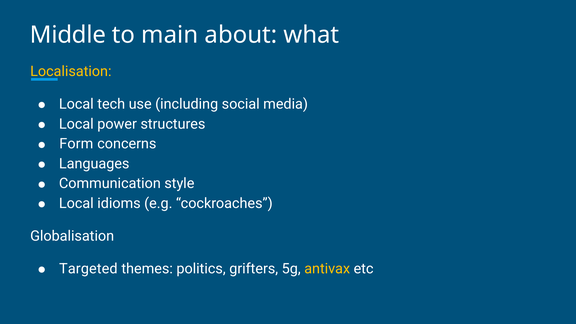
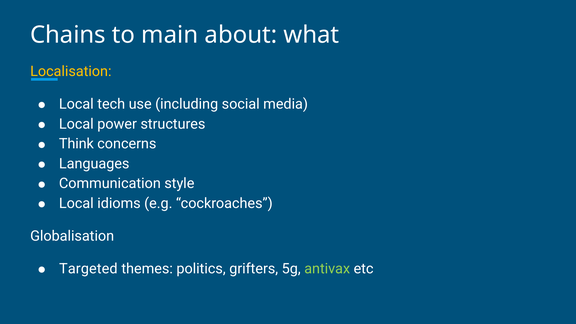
Middle: Middle -> Chains (68, 35)
Form: Form -> Think (76, 144)
antivax colour: yellow -> light green (327, 269)
